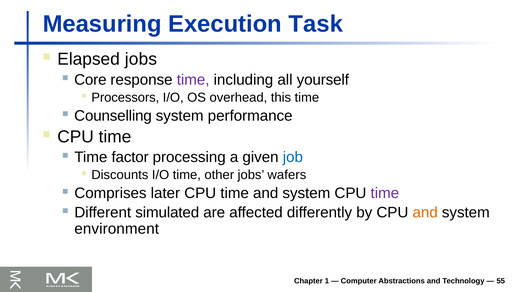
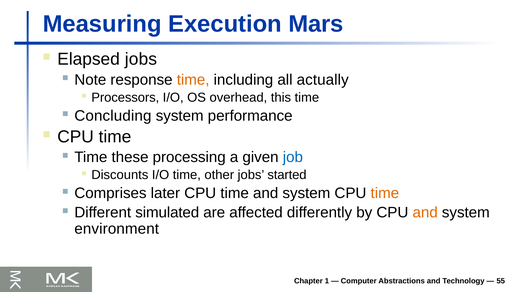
Task: Task -> Mars (316, 24)
Core: Core -> Note (90, 80)
time colour: purple -> orange (193, 80)
yourself: yourself -> actually (323, 80)
Counselling: Counselling -> Concluding (113, 116)
factor: factor -> these (130, 157)
wafers: wafers -> started (287, 175)
time colour: purple -> orange (385, 193)
